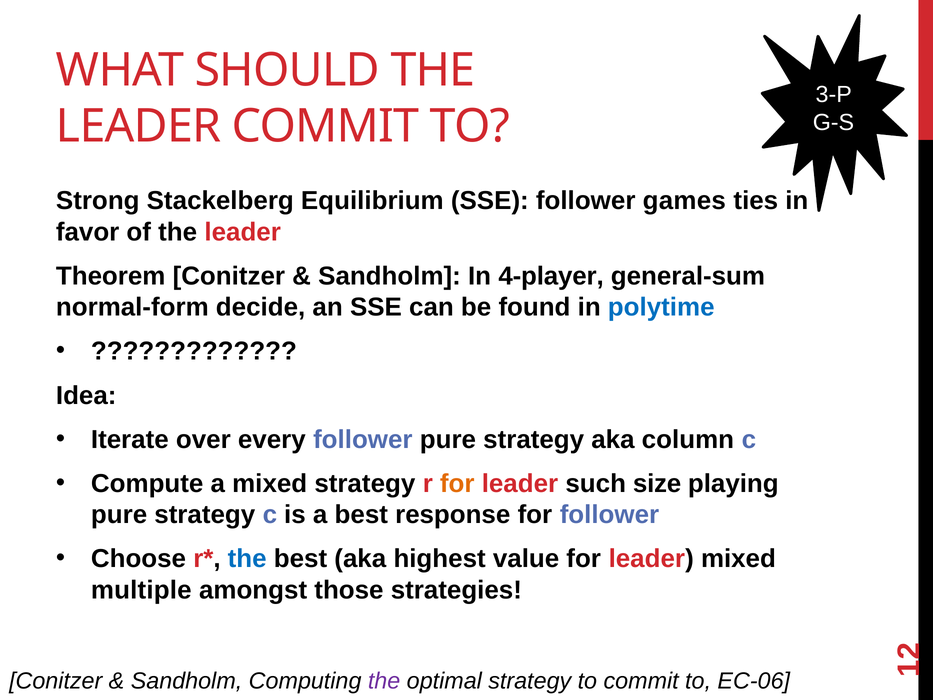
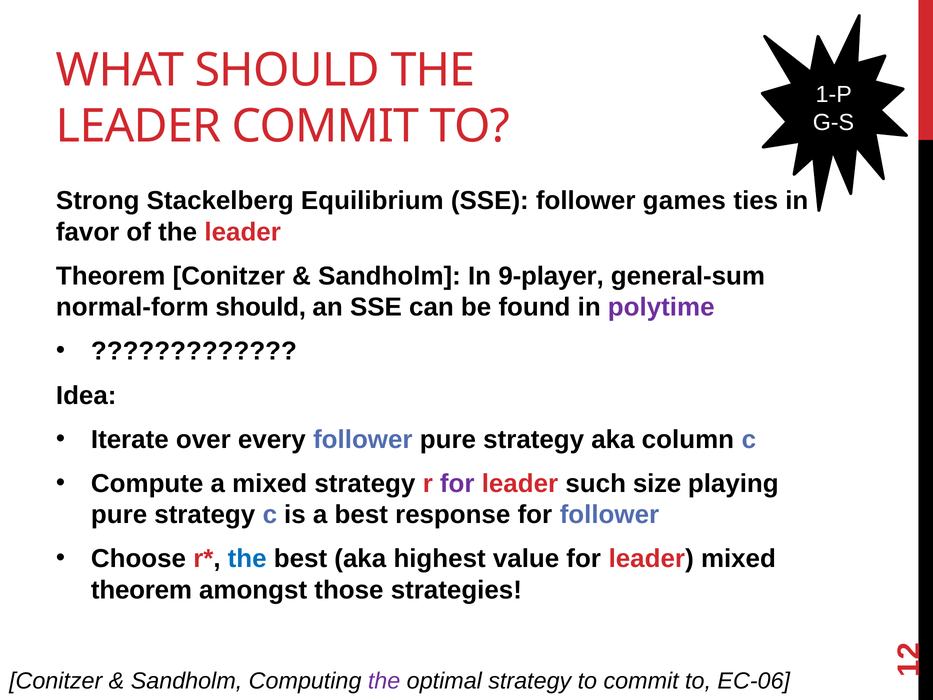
3-P: 3-P -> 1-P (834, 95)
4-player: 4-player -> 9-player (551, 276)
normal-form decide: decide -> should (261, 307)
polytime colour: blue -> purple (661, 307)
for colour: orange -> purple (457, 483)
multiple: multiple -> theorem (141, 590)
